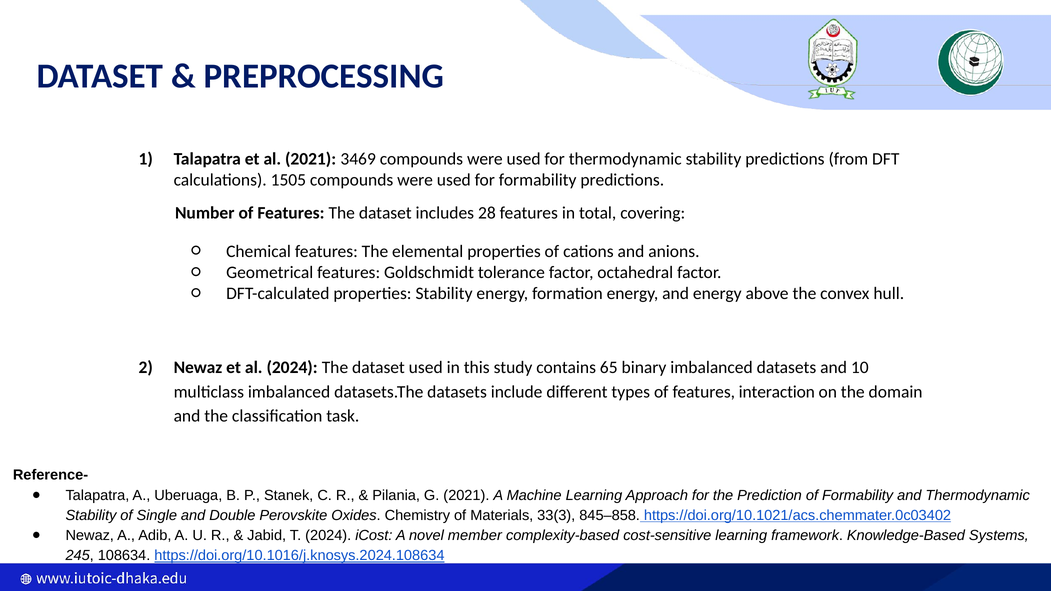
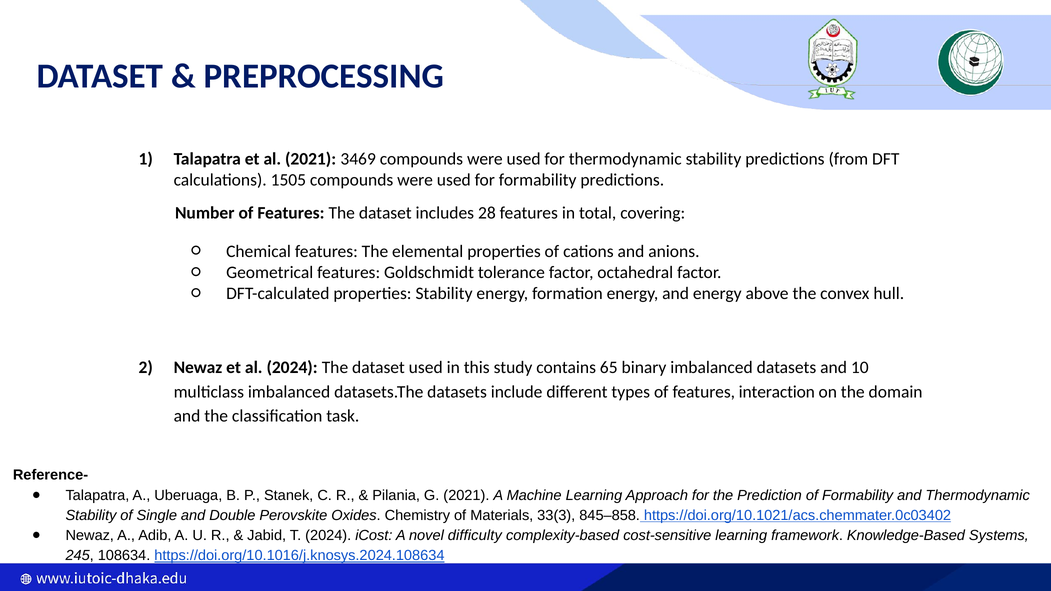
member: member -> difficulty (475, 536)
